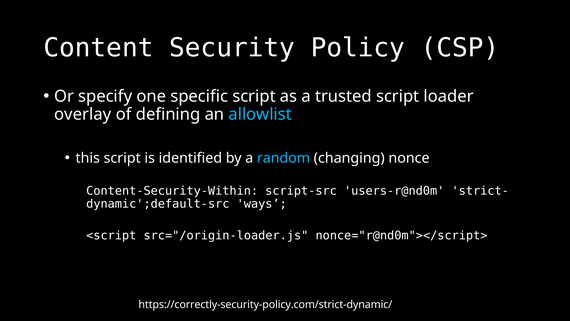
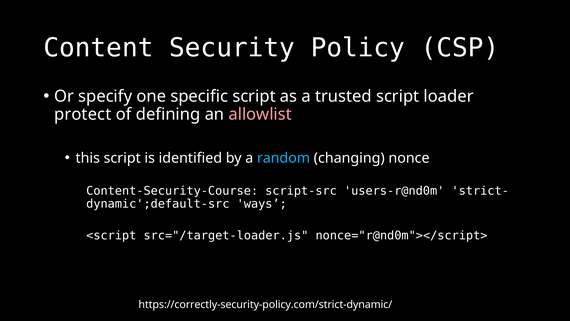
overlay: overlay -> protect (83, 114)
allowlist colour: light blue -> pink (260, 114)
Content-Security-Within: Content-Security-Within -> Content-Security-Course (172, 191)
src="/origin-loader.js: src="/origin-loader.js -> src="/target-loader.js (226, 235)
